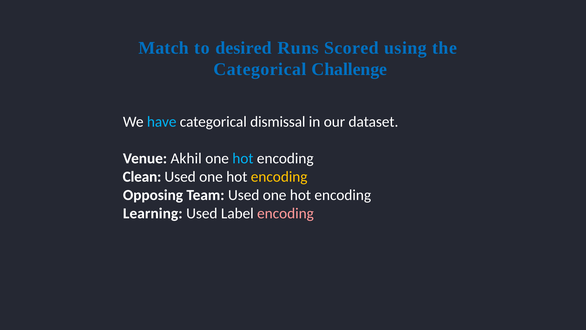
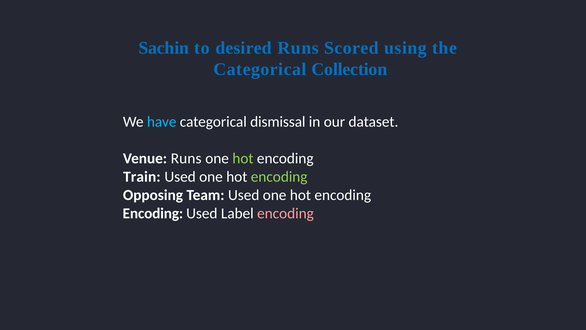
Match: Match -> Sachin (164, 48)
Challenge: Challenge -> Collection (349, 69)
Venue Akhil: Akhil -> Runs (186, 158)
hot colour: light blue -> light green (243, 158)
Clean: Clean -> Train (142, 177)
encoding colour: yellow -> light green (279, 177)
Learning: Learning -> Encoding (153, 213)
